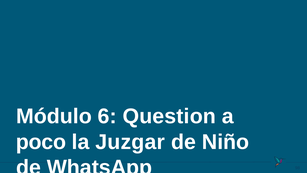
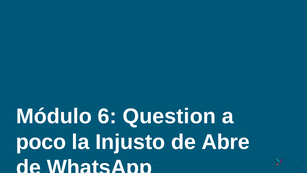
Juzgar: Juzgar -> Injusto (130, 142)
Niño: Niño -> Abre (226, 142)
